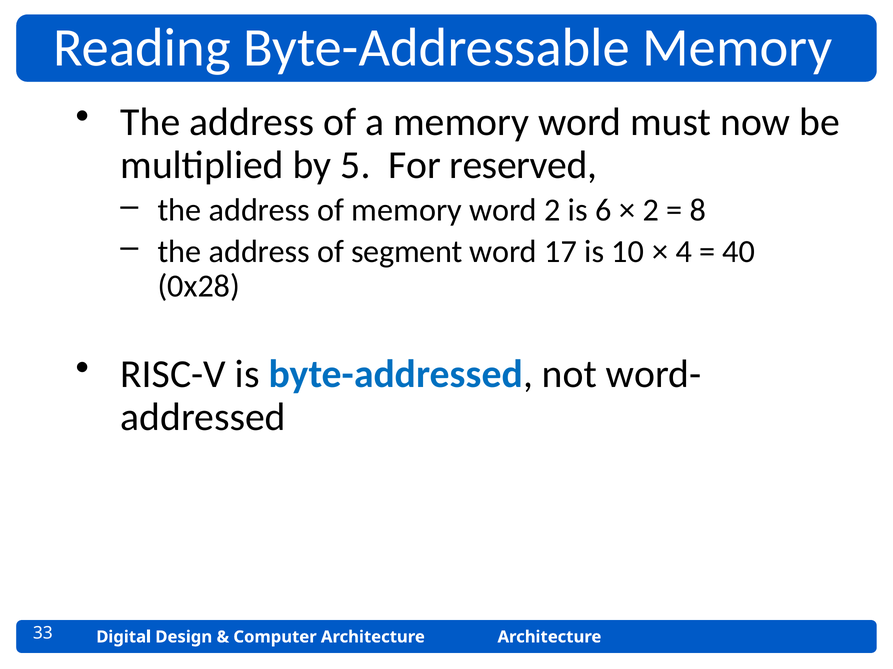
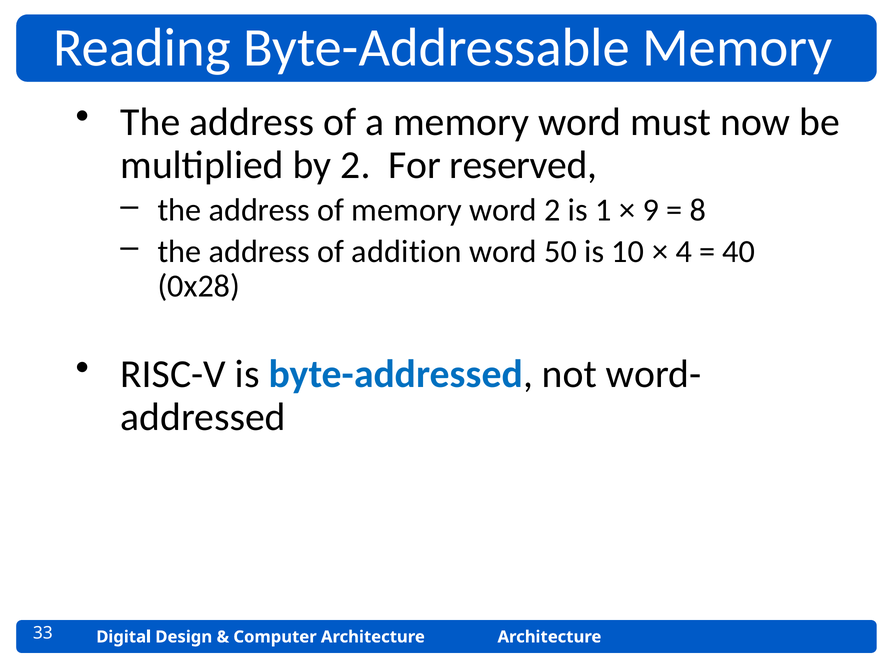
by 5: 5 -> 2 (356, 165)
6: 6 -> 1 (603, 211)
2: 2 -> 9 (651, 211)
segment: segment -> addition (407, 252)
17: 17 -> 50 (561, 252)
